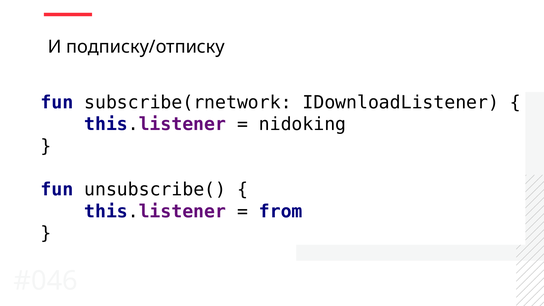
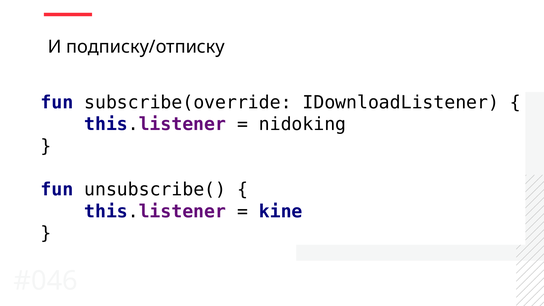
subscribe(rnetwork: subscribe(rnetwork -> subscribe(override (188, 103)
from: from -> kine (281, 211)
